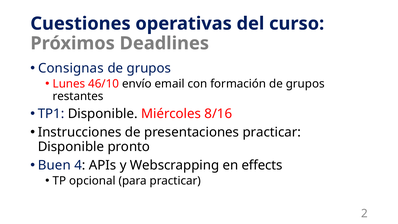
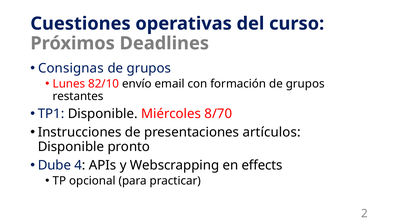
46/10: 46/10 -> 82/10 (104, 84)
8/16: 8/16 -> 8/70 (218, 114)
presentaciones practicar: practicar -> artículos (272, 132)
Buen: Buen -> Dube (54, 165)
